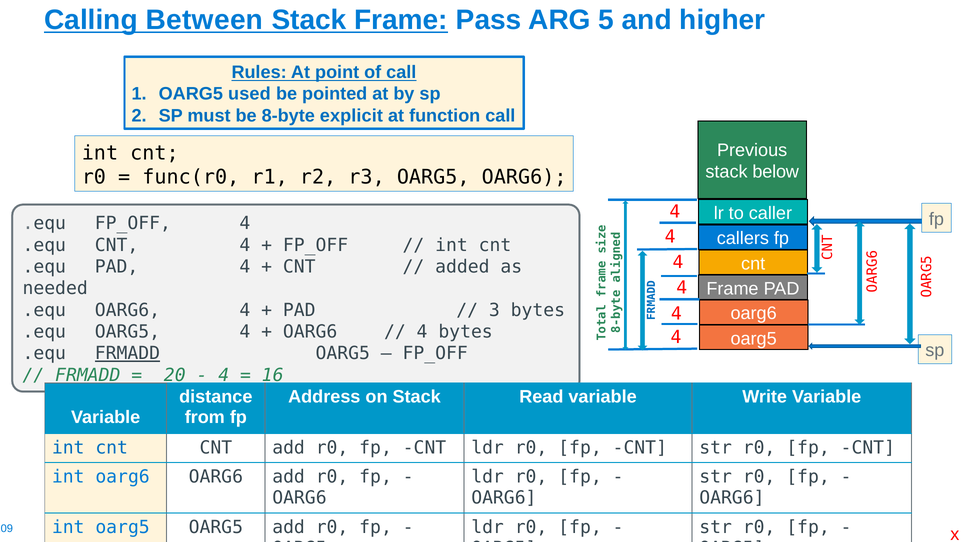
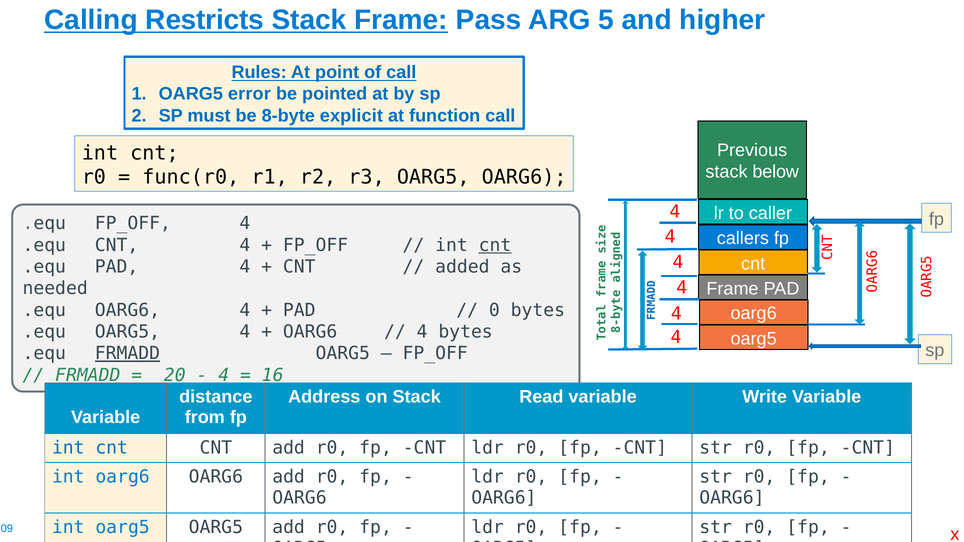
Between: Between -> Restricts (205, 20)
used: used -> error (249, 94)
cnt underline: none -> present (495, 245)
3: 3 -> 0 (494, 310)
